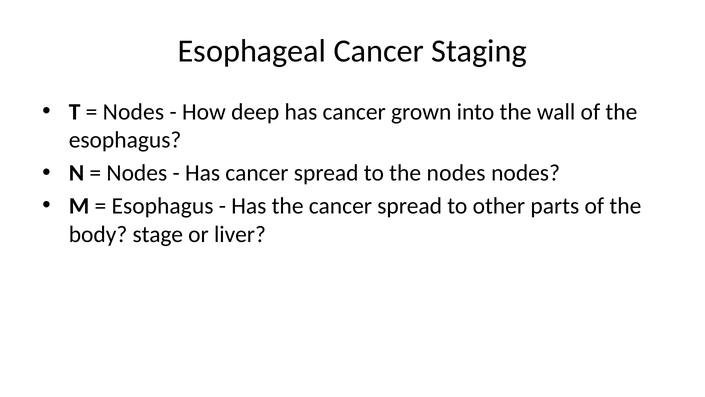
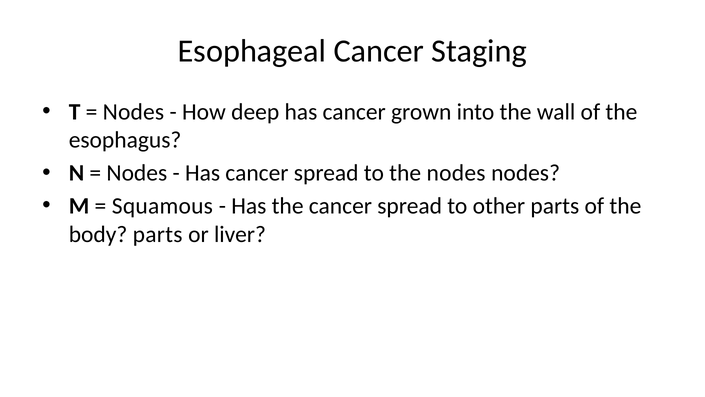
Esophagus: Esophagus -> Squamous (162, 206)
body stage: stage -> parts (158, 234)
